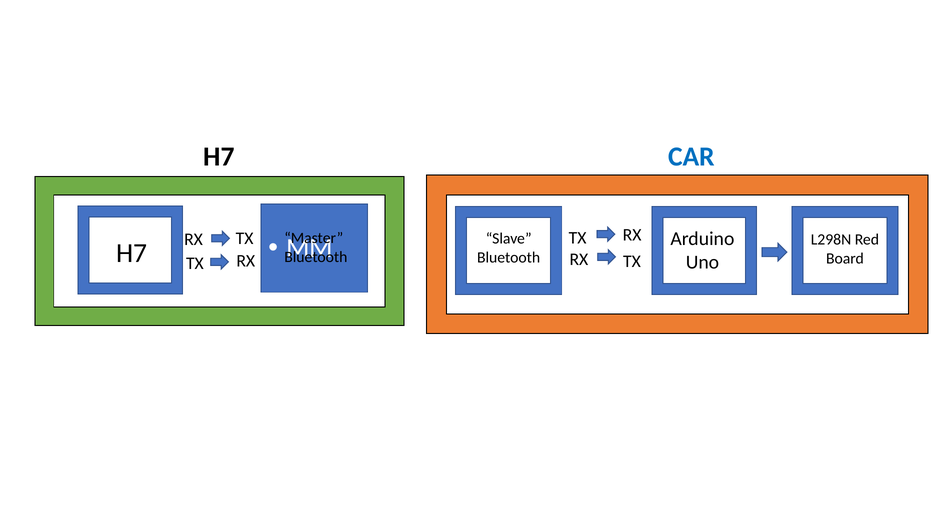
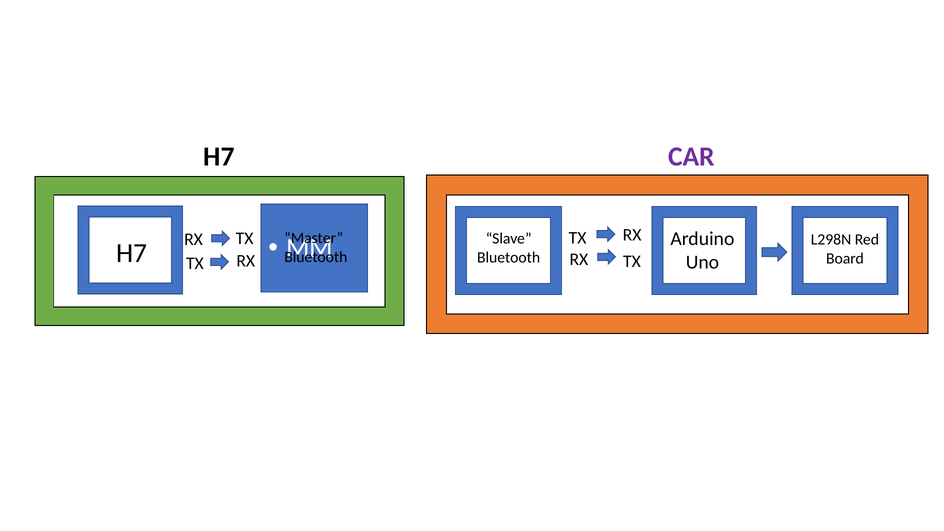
CAR colour: blue -> purple (692, 157)
